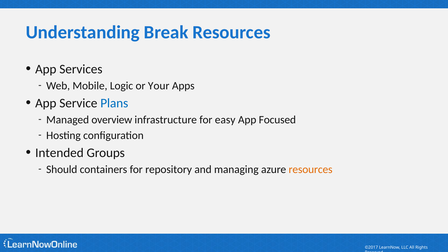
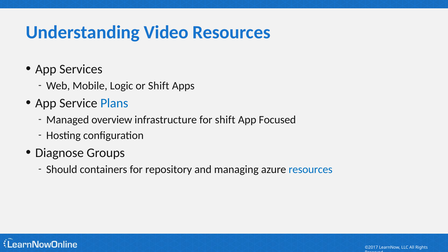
Break: Break -> Video (166, 32)
or Your: Your -> Shift (159, 86)
for easy: easy -> shift (225, 120)
Intended: Intended -> Diagnose (59, 153)
resources colour: orange -> blue (311, 170)
